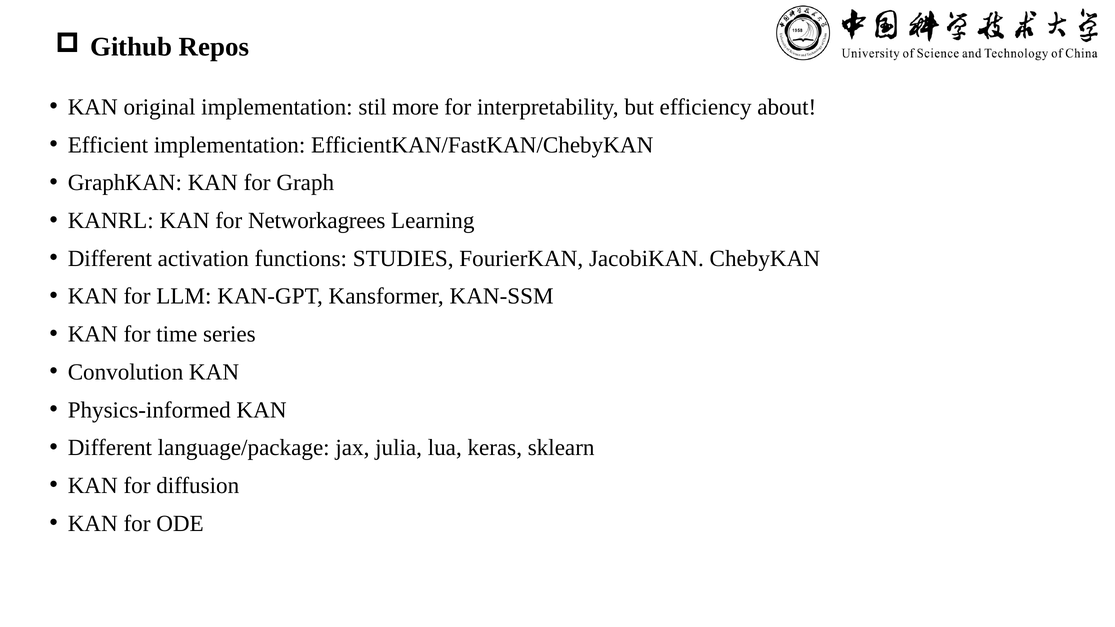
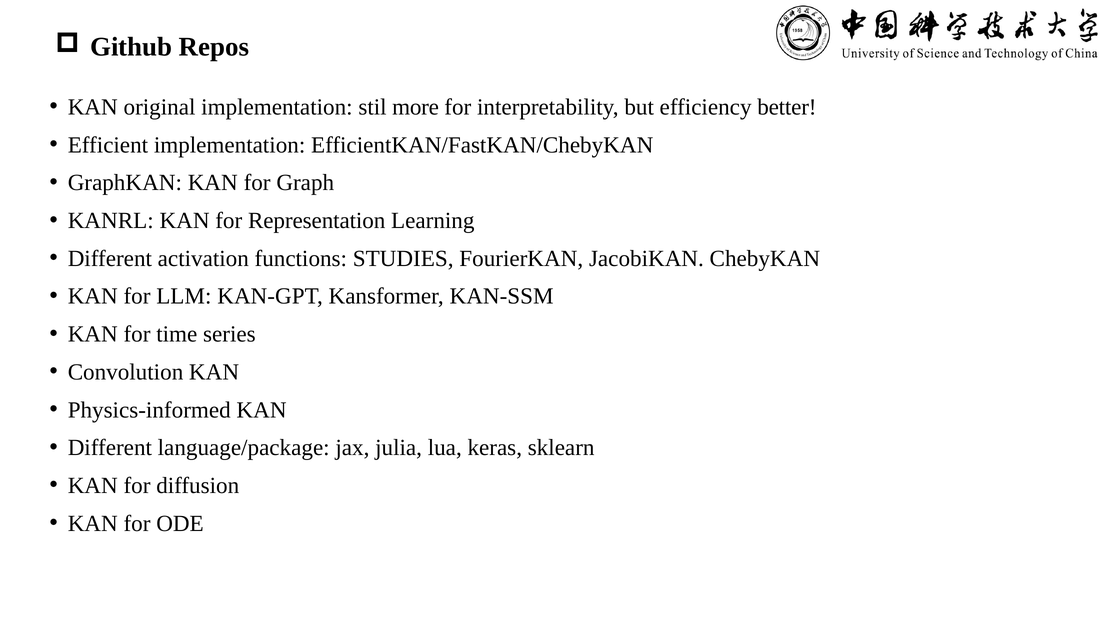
about: about -> better (787, 107)
Networkagrees: Networkagrees -> Representation (317, 221)
